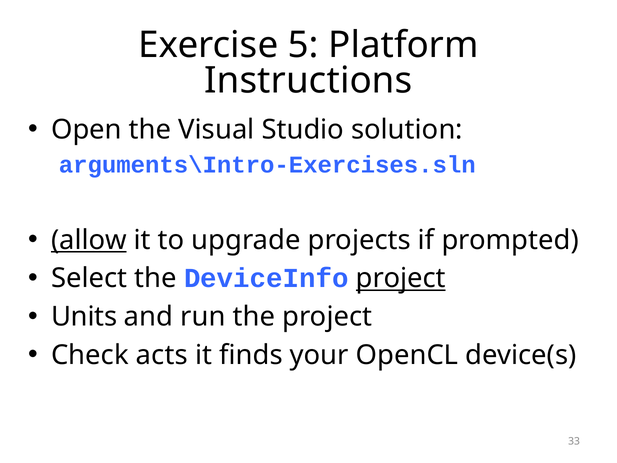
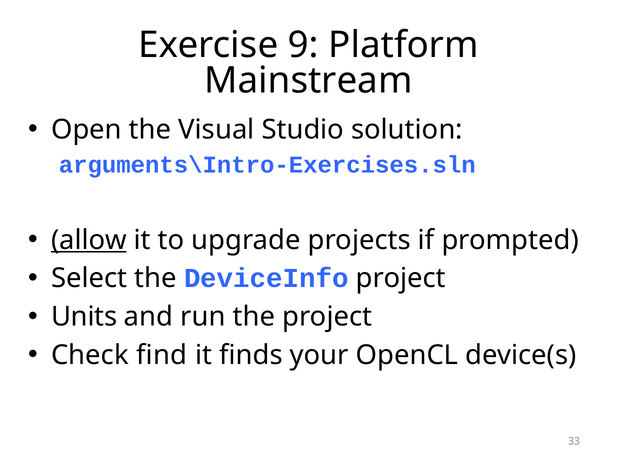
5: 5 -> 9 (303, 45)
Instructions: Instructions -> Mainstream (308, 80)
project underline: present -> none (401, 278)
acts: acts -> find (162, 355)
